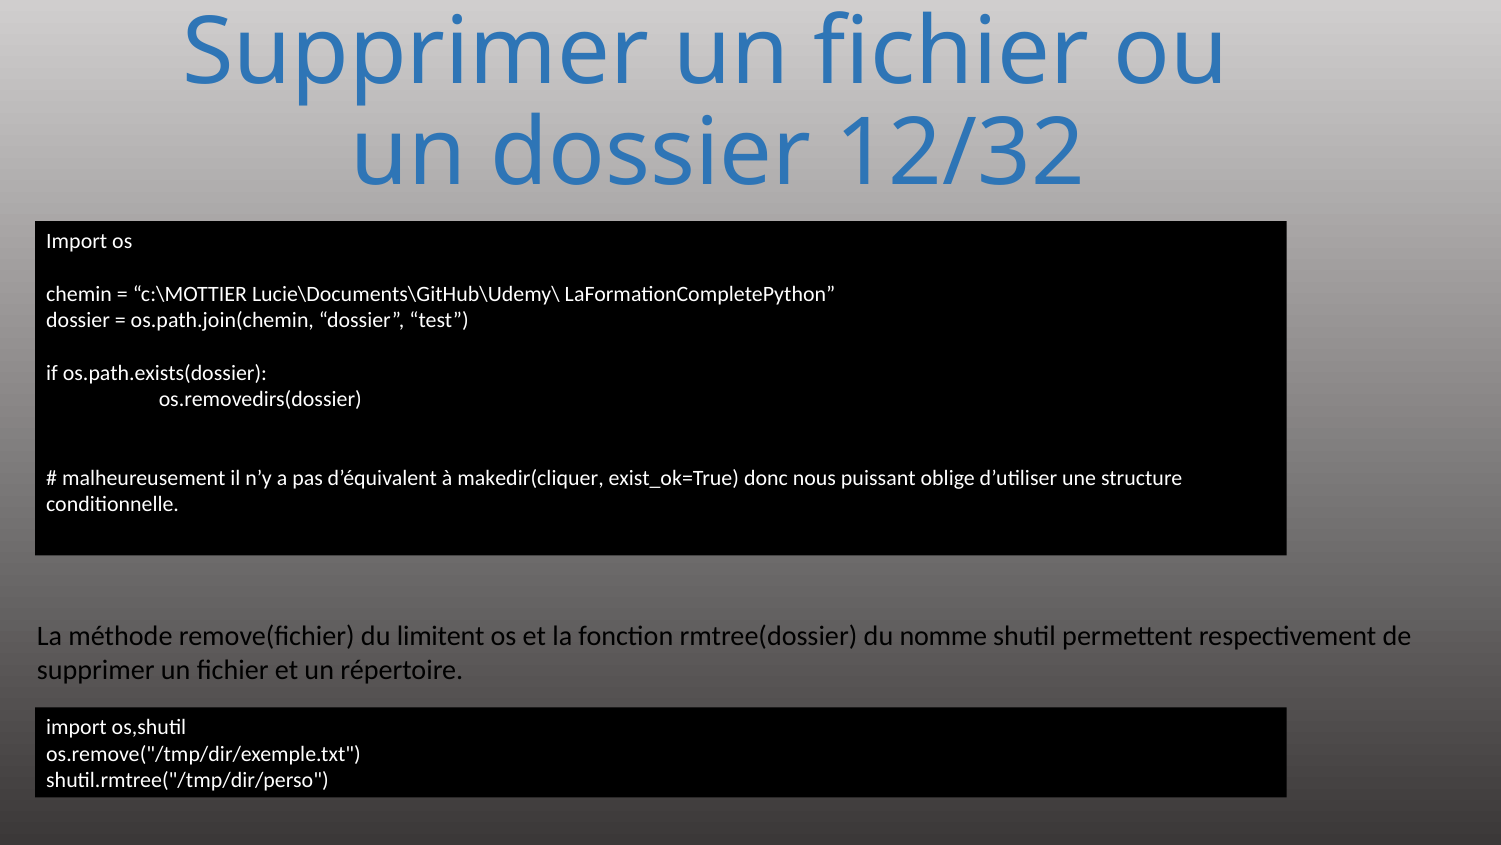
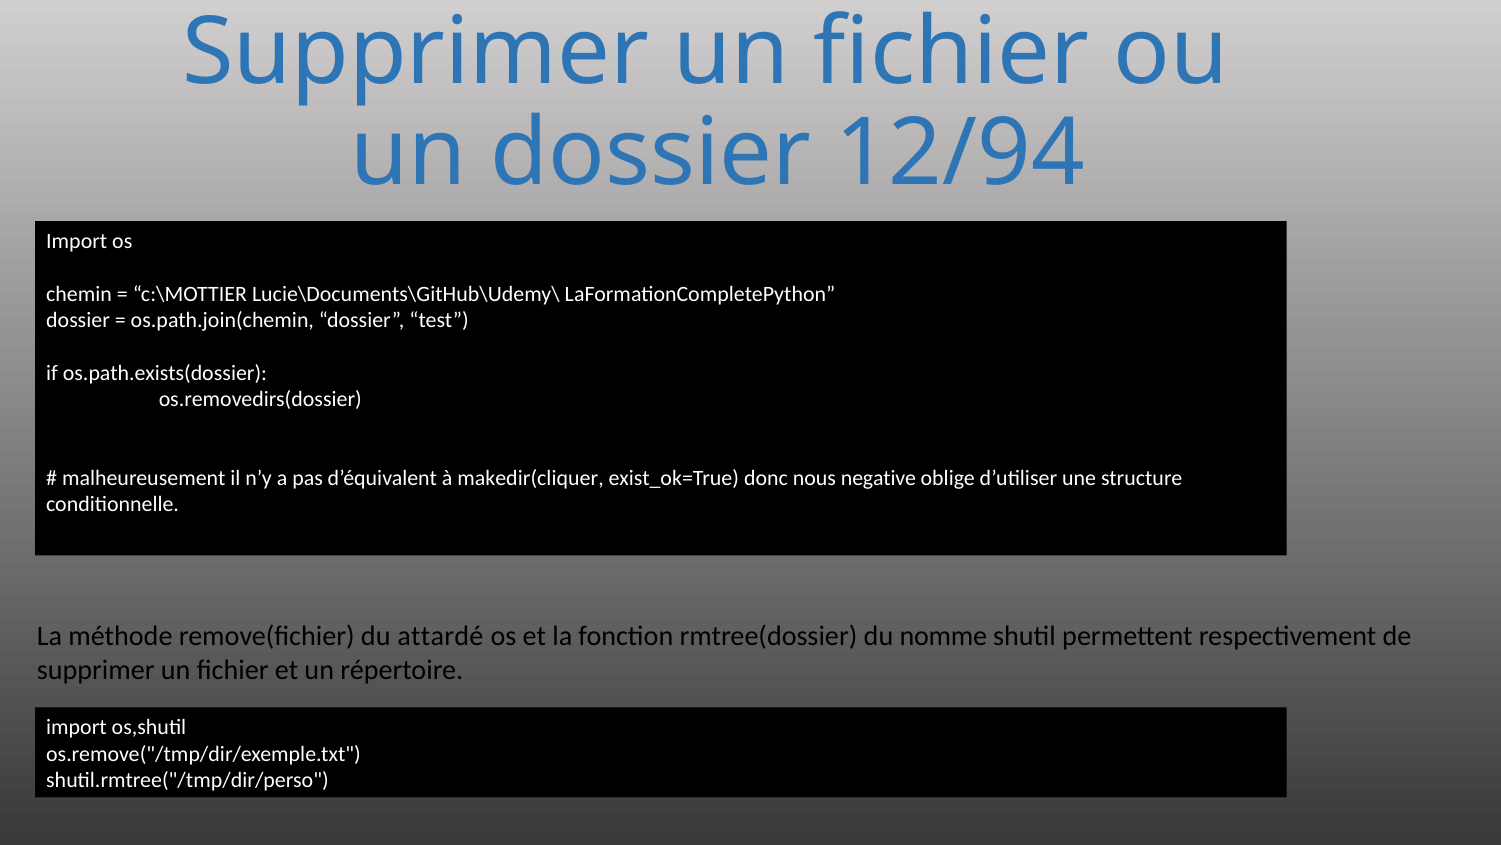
12/32: 12/32 -> 12/94 (960, 154)
puissant: puissant -> negative (878, 478)
limitent: limitent -> attardé (440, 636)
